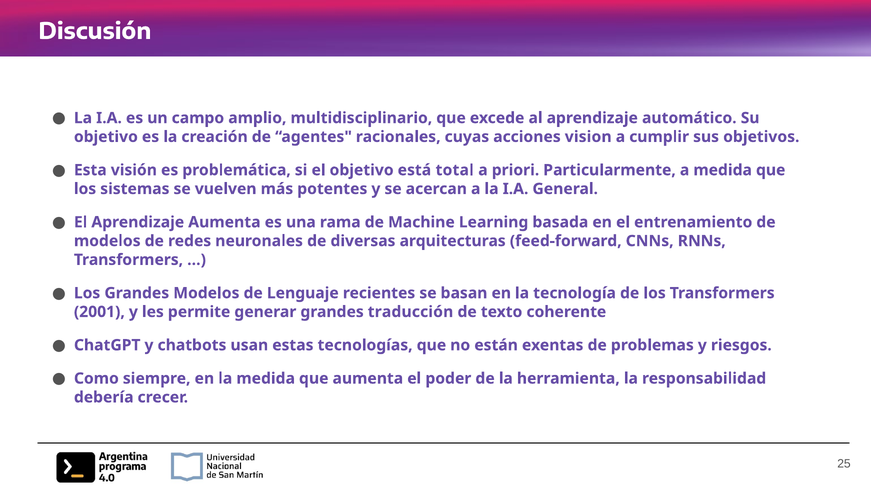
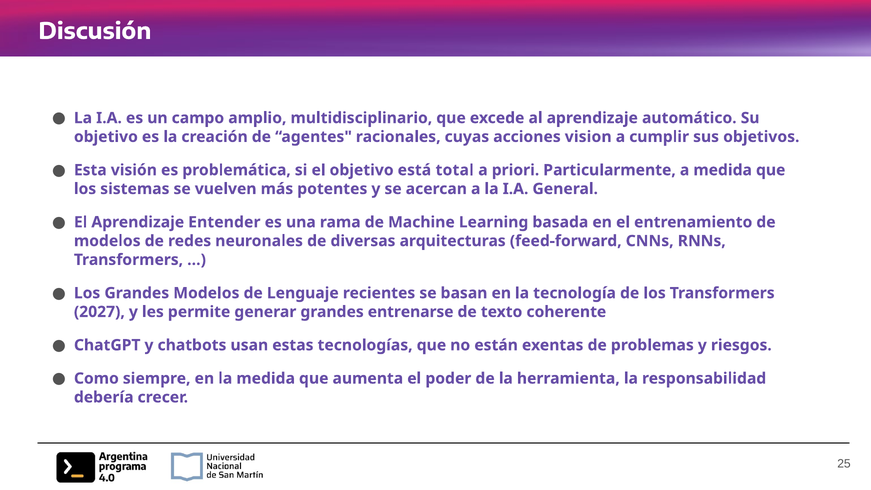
Aprendizaje Aumenta: Aumenta -> Entender (224, 222)
2001: 2001 -> 2027 (99, 312)
traducción: traducción -> entrenarse (411, 312)
